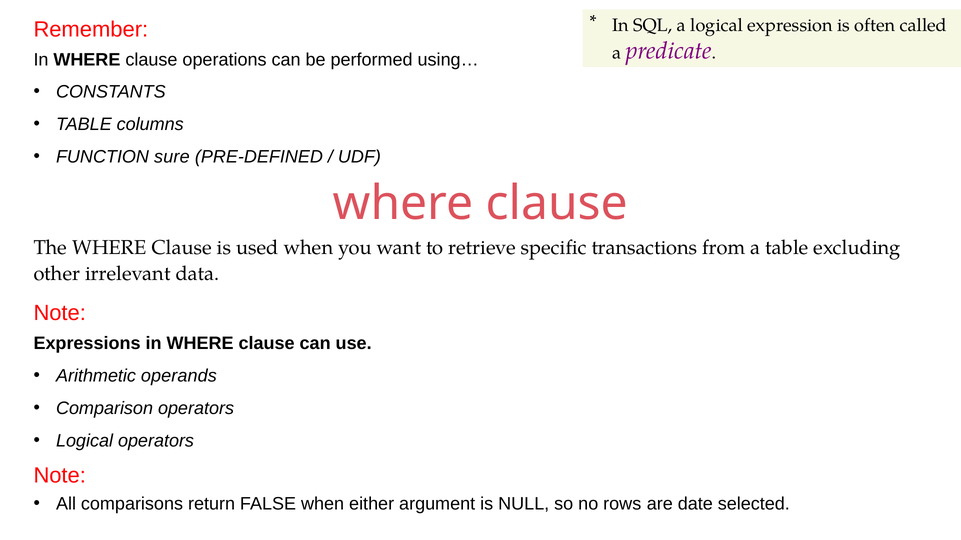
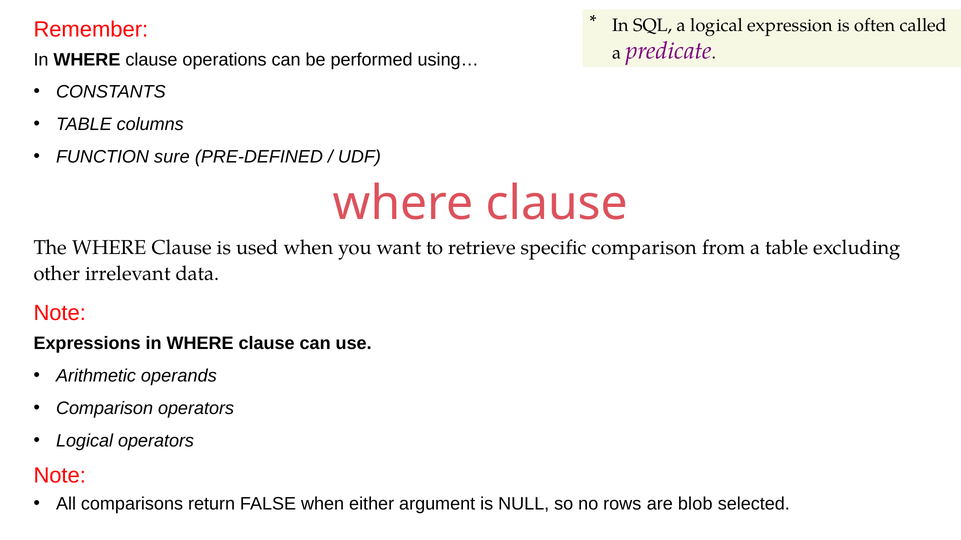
specific transactions: transactions -> comparison (644, 248)
date: date -> blob (695, 504)
